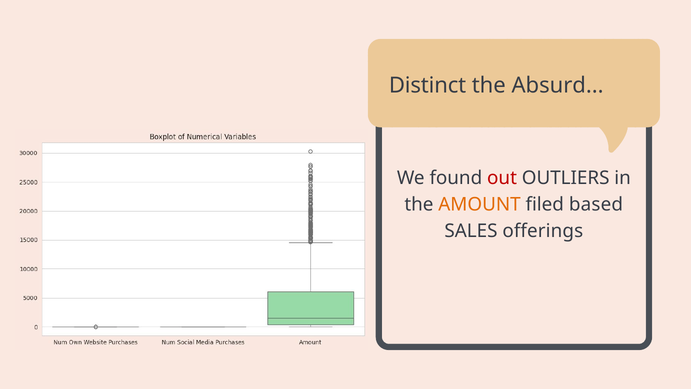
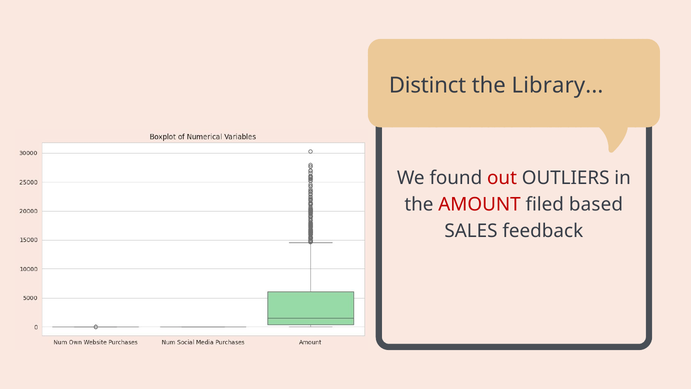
Absurd: Absurd -> Library (557, 85)
AMOUNT colour: orange -> red (480, 204)
offerings: offerings -> feedback (543, 231)
